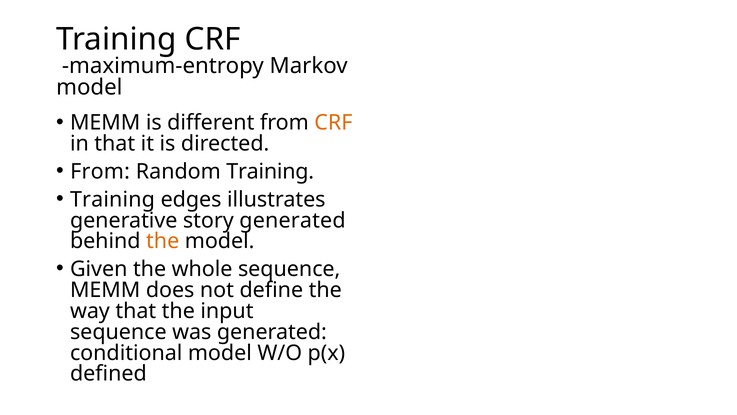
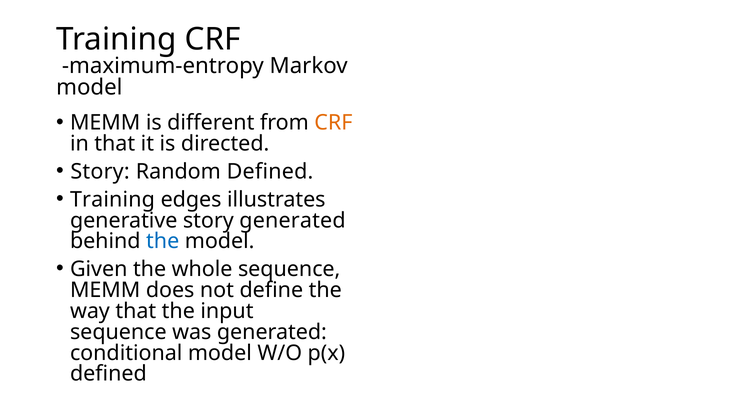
From: From -> Story (100, 171)
Random Training: Training -> Defined (270, 171)
the colour: orange -> blue (163, 241)
